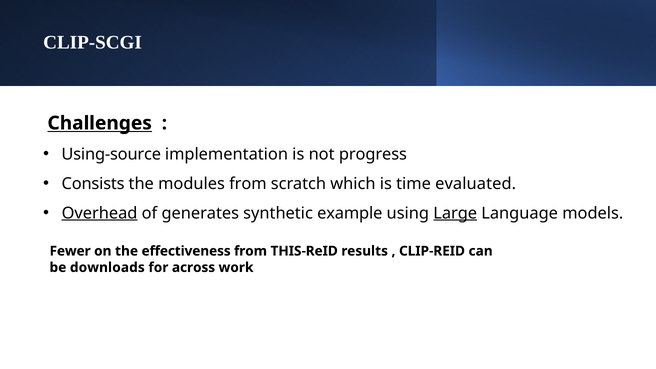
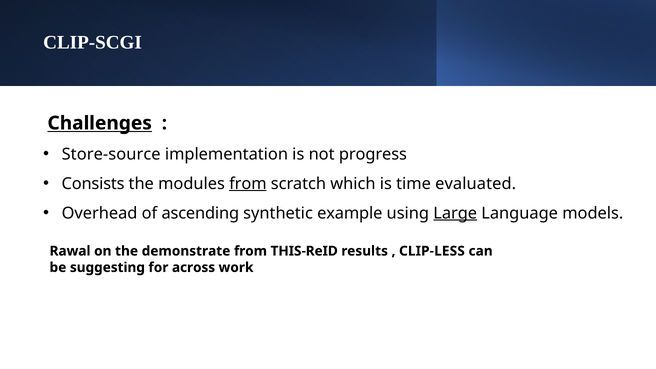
Using-source: Using-source -> Store-source (111, 154)
from underline: none -> present (248, 184)
Overhead underline: present -> none (100, 213)
generates: generates -> ascending (200, 213)
Fewer: Fewer -> Rawal (70, 251)
effectiveness: effectiveness -> demonstrate (186, 251)
CLIP-REID: CLIP-REID -> CLIP-LESS (432, 251)
downloads: downloads -> suggesting (107, 267)
